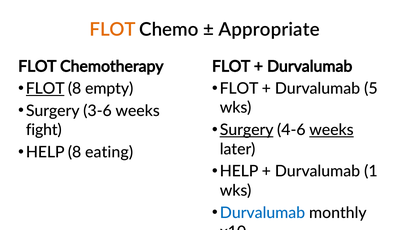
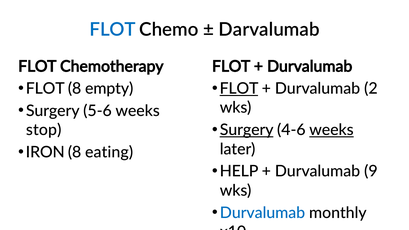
FLOT colour: orange -> blue (113, 30)
Appropriate: Appropriate -> Darvalumab (269, 30)
FLOT underline: present -> none (45, 89)
FLOT underline: none -> present (239, 89)
5: 5 -> 2 (371, 89)
3-6: 3-6 -> 5-6 (98, 111)
fight: fight -> stop (44, 130)
HELP: HELP -> IRON (45, 152)
1: 1 -> 9 (371, 171)
